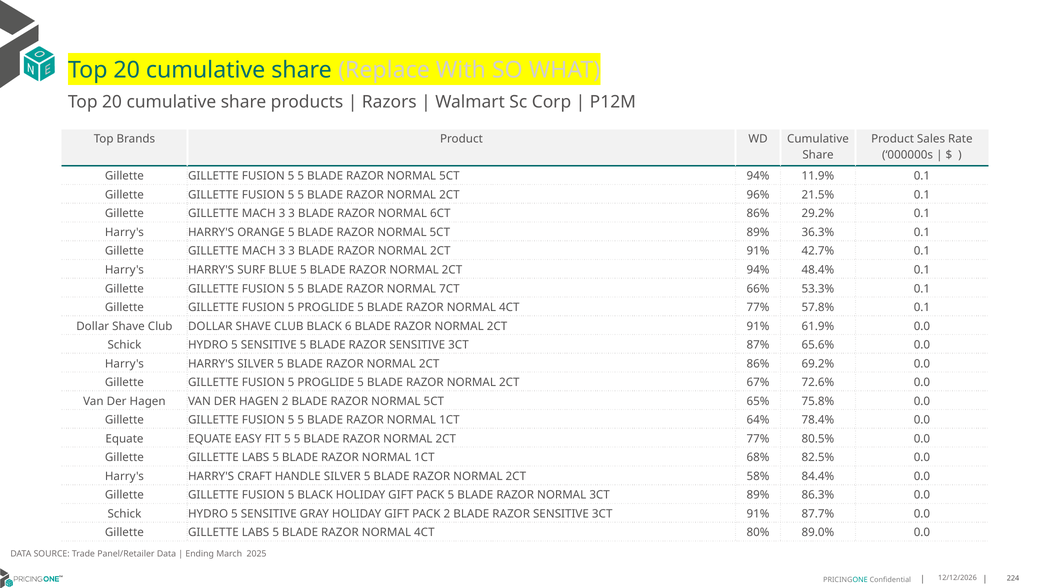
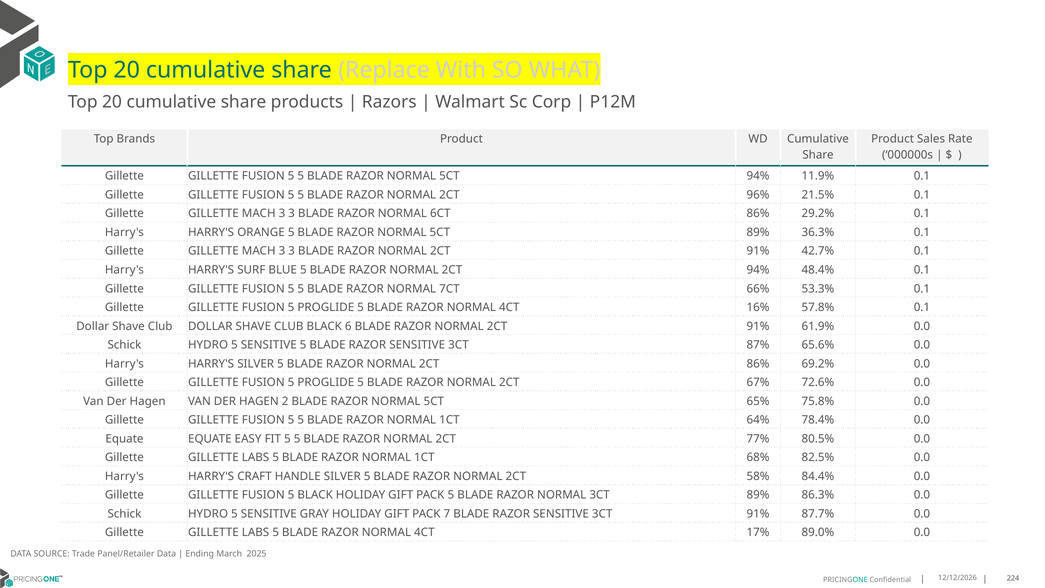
4CT 77%: 77% -> 16% (758, 307)
PACK 2: 2 -> 7 (447, 514)
80%: 80% -> 17% (758, 532)
